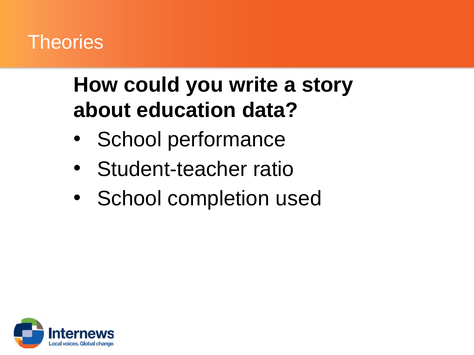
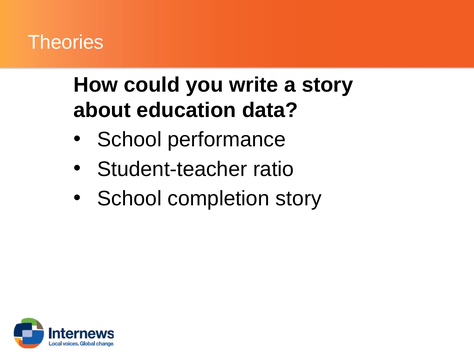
completion used: used -> story (299, 199)
